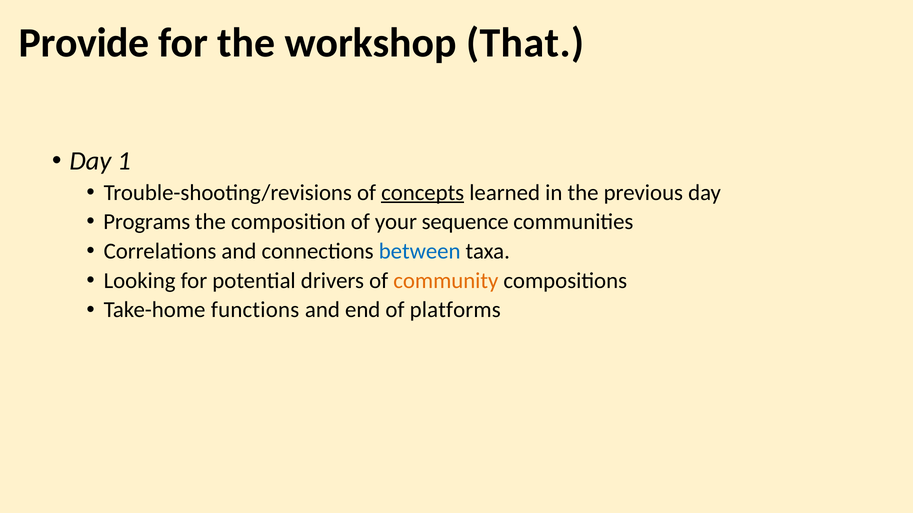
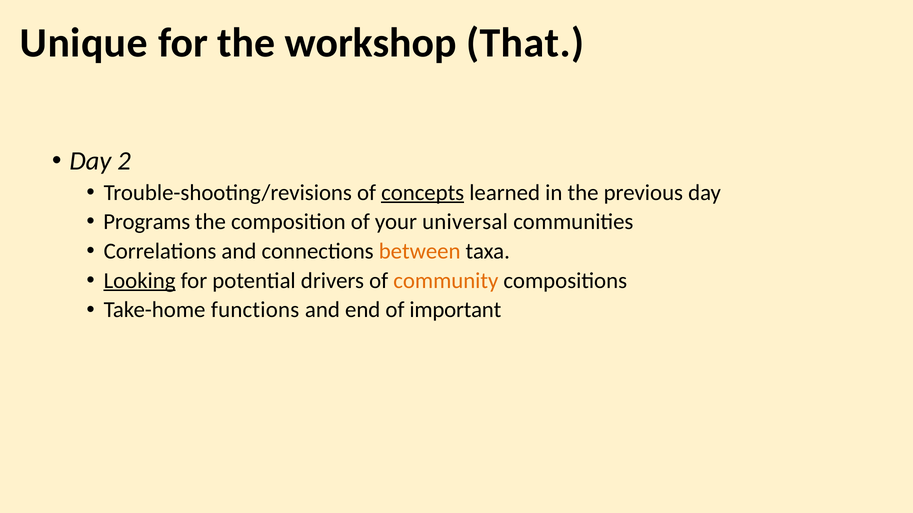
Provide: Provide -> Unique (84, 43)
1: 1 -> 2 (124, 161)
sequence: sequence -> universal (465, 222)
between colour: blue -> orange (420, 252)
Looking underline: none -> present (140, 281)
platforms: platforms -> important (455, 310)
